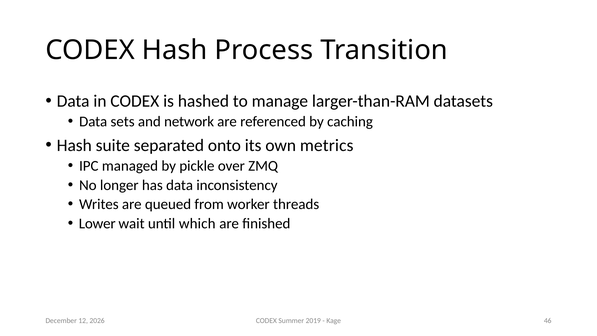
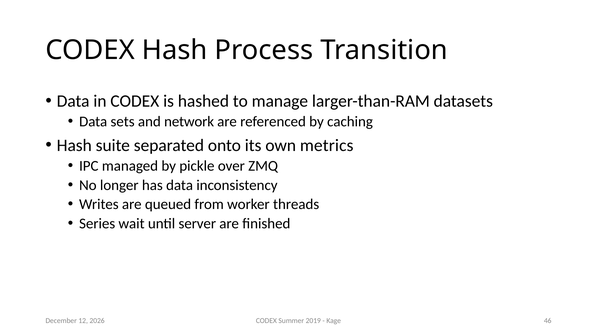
Lower: Lower -> Series (97, 223)
which: which -> server (197, 223)
